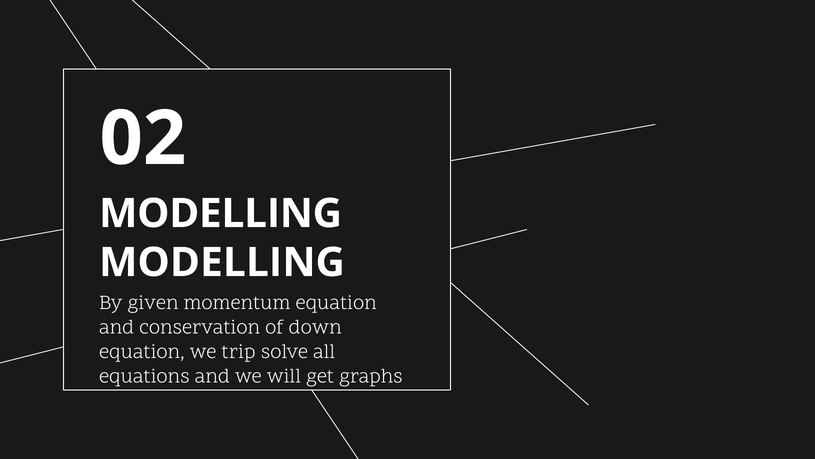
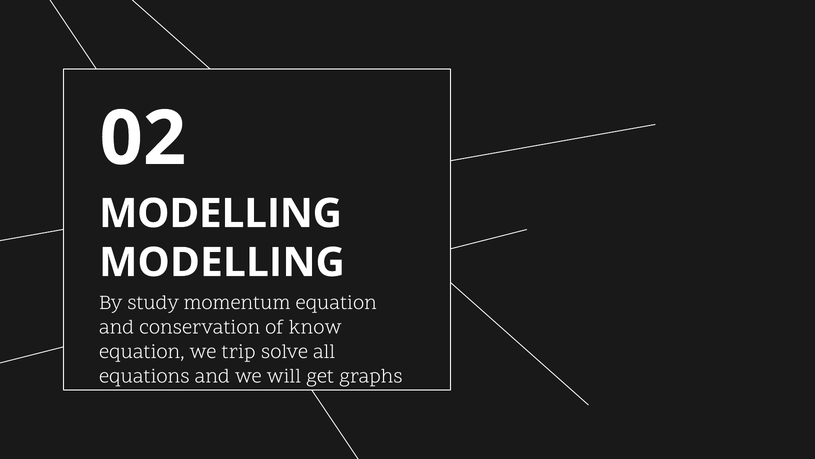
given: given -> study (153, 302)
down: down -> know (315, 327)
